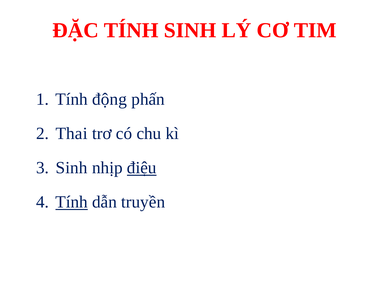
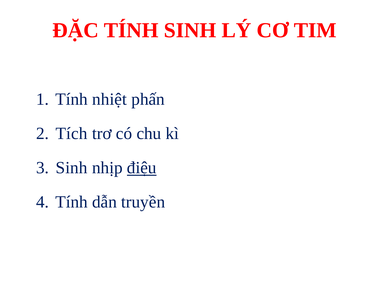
động: động -> nhiệt (110, 99)
Thai: Thai -> Tích (72, 134)
Tính underline: present -> none (72, 202)
